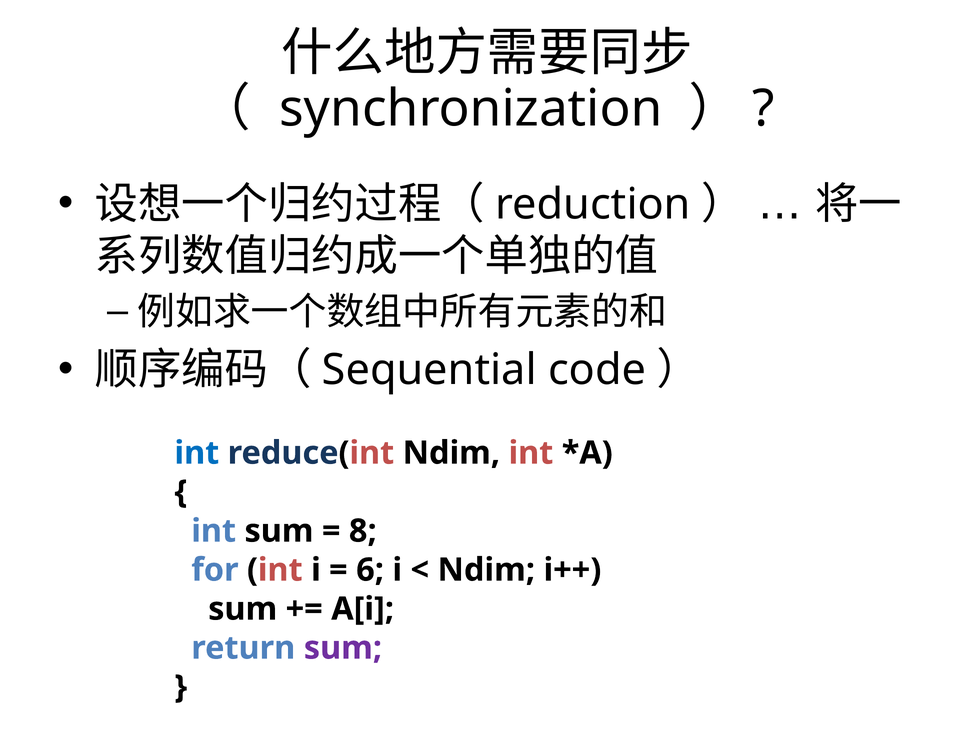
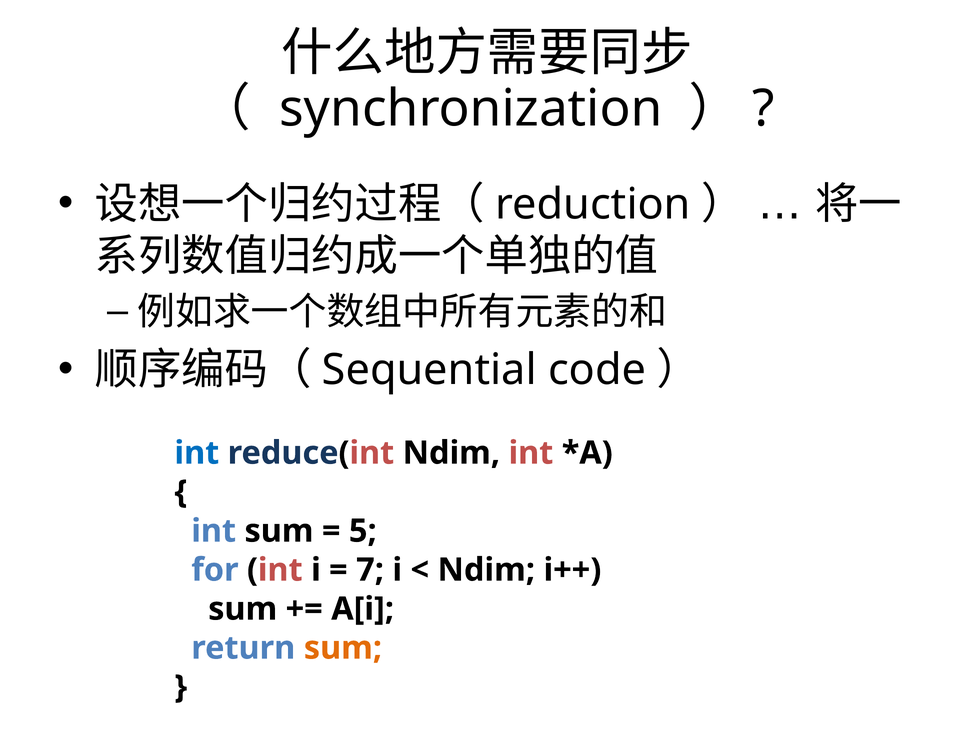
8: 8 -> 5 (363, 531)
6: 6 -> 7 (370, 570)
sum colour: purple -> orange (343, 647)
